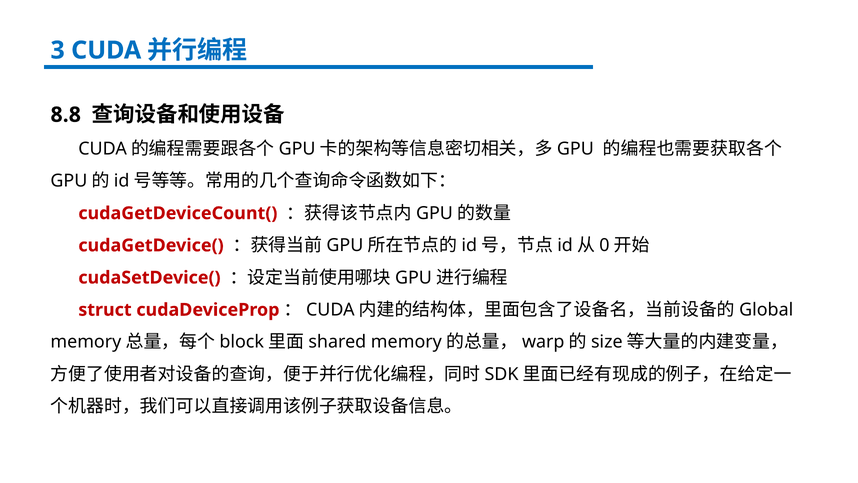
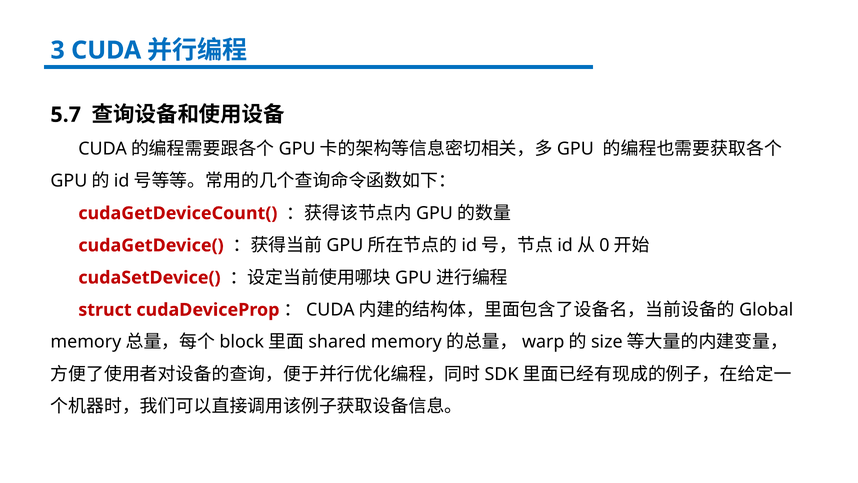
8.8: 8.8 -> 5.7 (66, 115)
